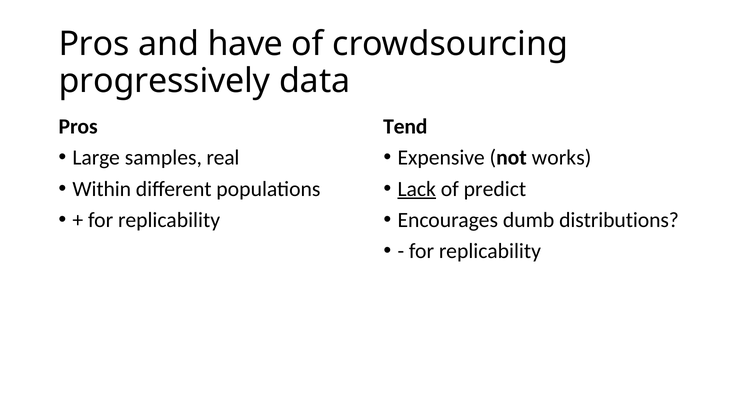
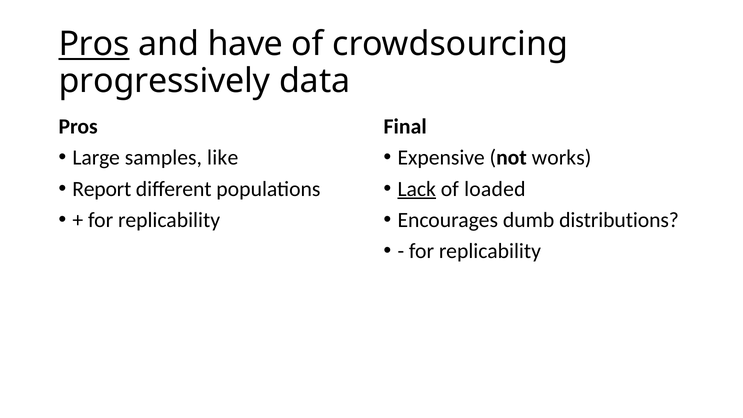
Pros underline: none -> present (94, 44)
Tend: Tend -> Final (405, 127)
real: real -> like (223, 158)
Within: Within -> Report (102, 189)
predict: predict -> loaded (495, 189)
